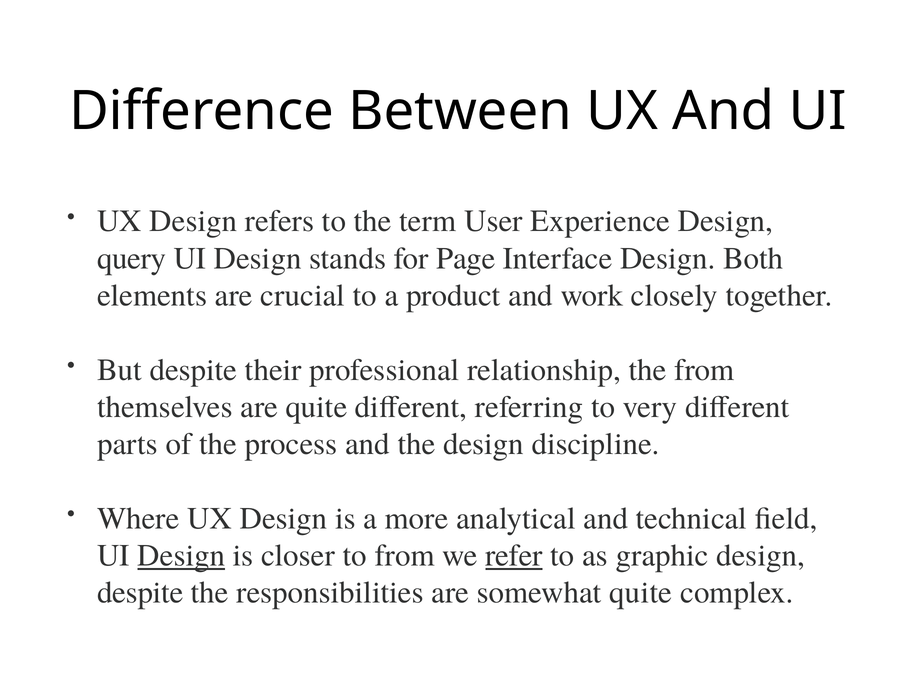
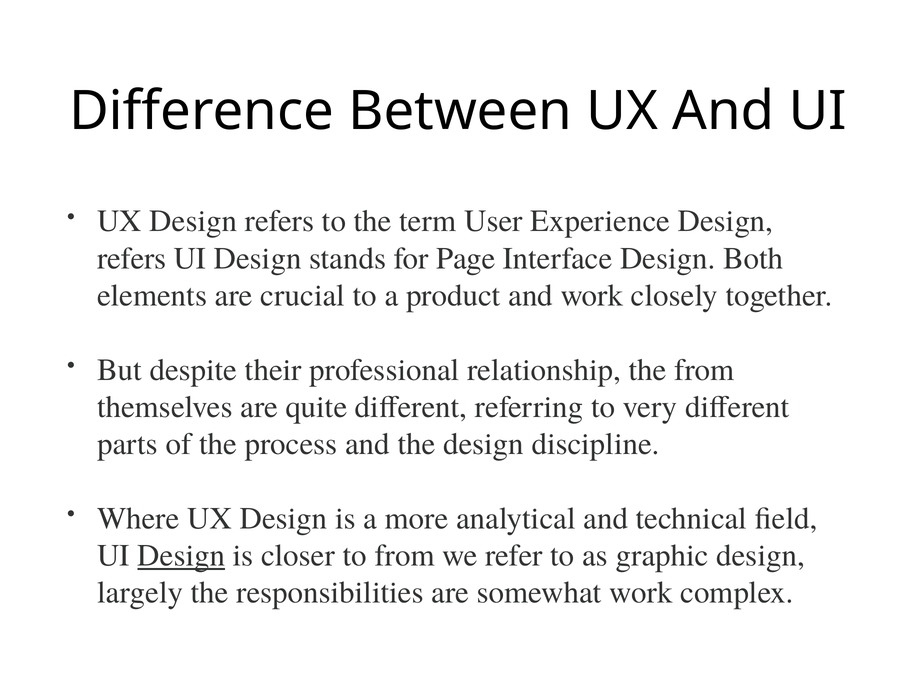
query: query -> refers (132, 258)
refer underline: present -> none (514, 556)
despite: despite -> largely (140, 593)
somewhat quite: quite -> work (641, 593)
